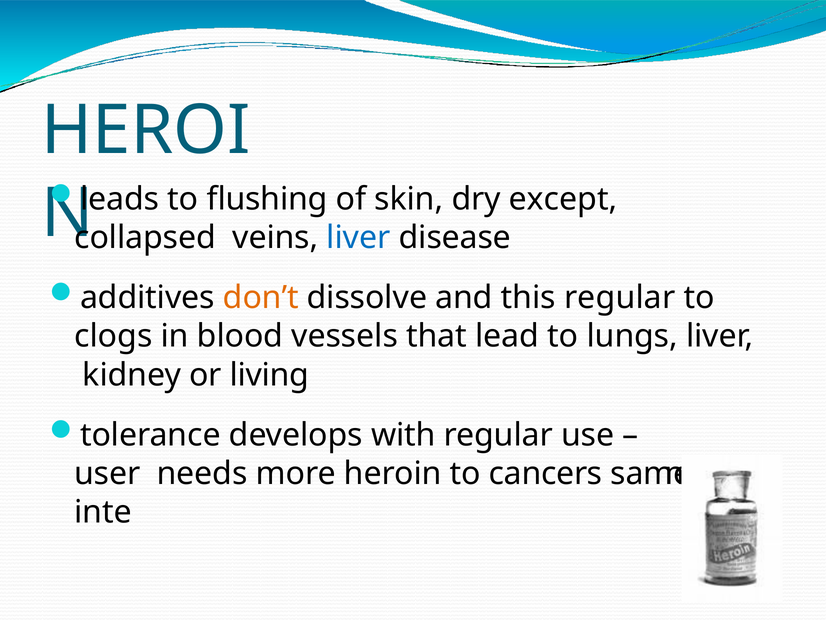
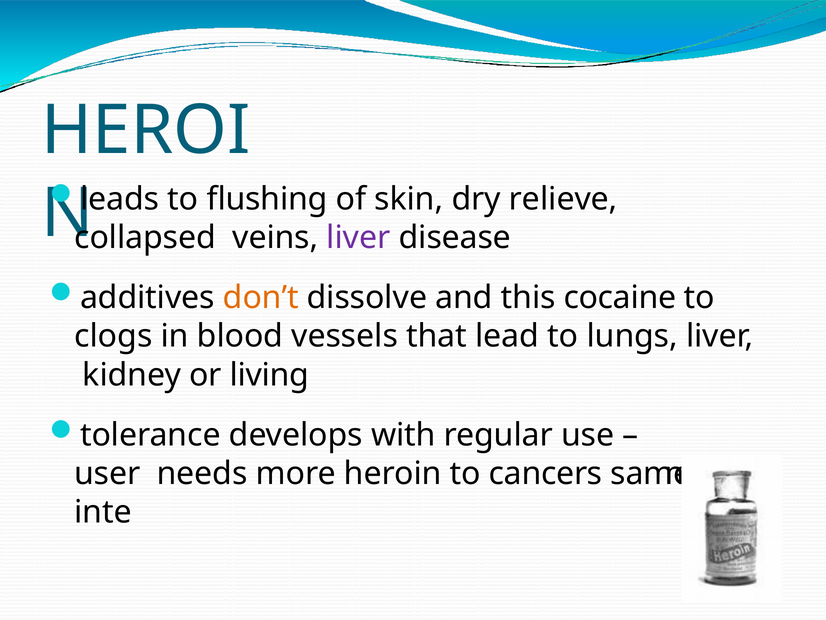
except: except -> relieve (563, 199)
liver colour: blue -> purple (358, 237)
this regular: regular -> cocaine (620, 297)
